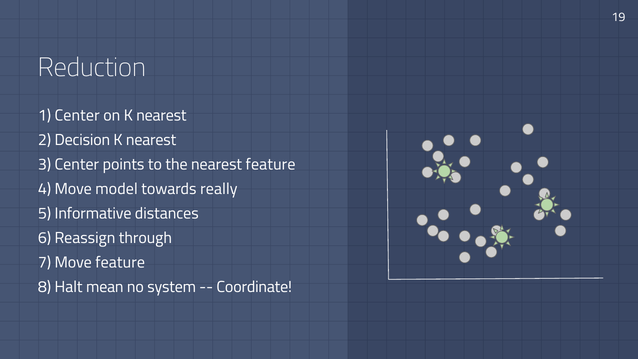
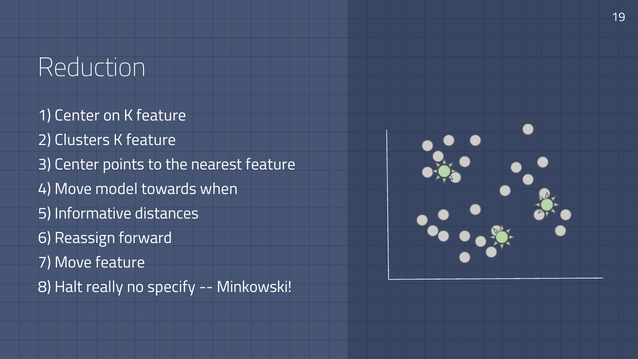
on K nearest: nearest -> feature (161, 116)
Decision: Decision -> Clusters (82, 140)
nearest: nearest -> feature (151, 140)
really: really -> when (219, 189)
through: through -> forward (145, 238)
mean: mean -> really (105, 287)
system: system -> specify (171, 287)
Coordinate: Coordinate -> Minkowski (254, 287)
